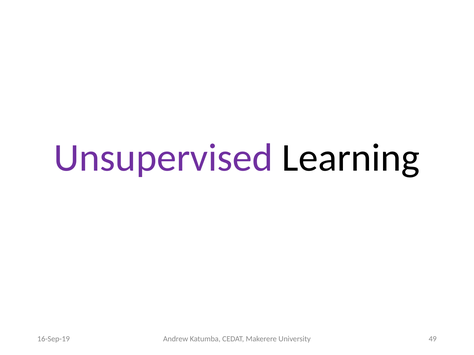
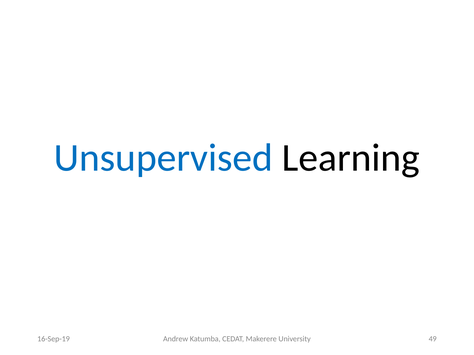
Unsupervised colour: purple -> blue (163, 158)
